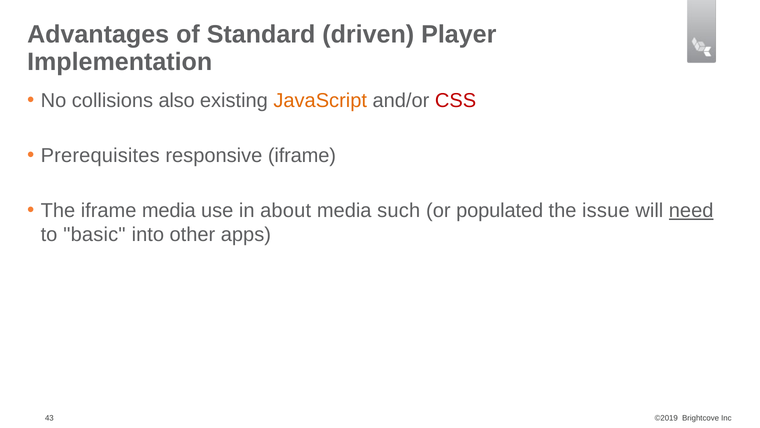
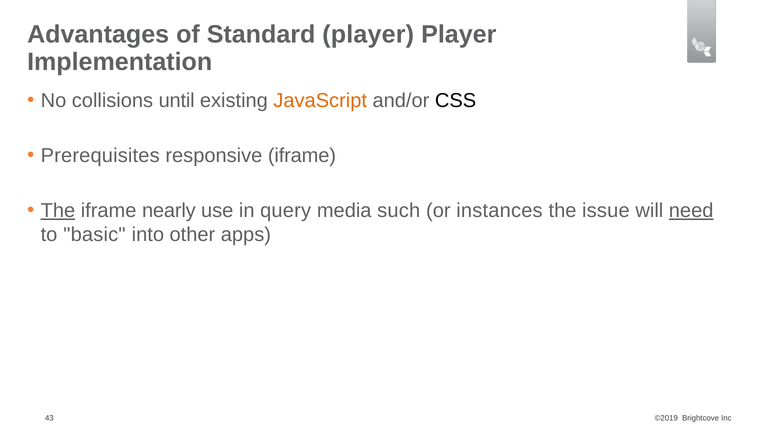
Standard driven: driven -> player (368, 35)
also: also -> until (177, 101)
CSS colour: red -> black (456, 101)
The underline: none -> present (58, 210)
iframe media: media -> nearly (169, 210)
about: about -> query (286, 210)
populated: populated -> instances (499, 210)
